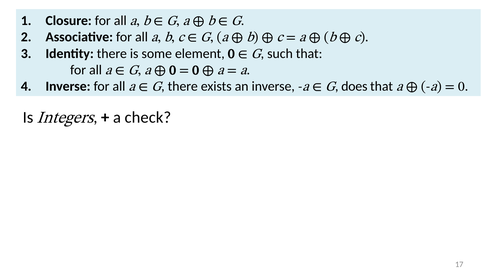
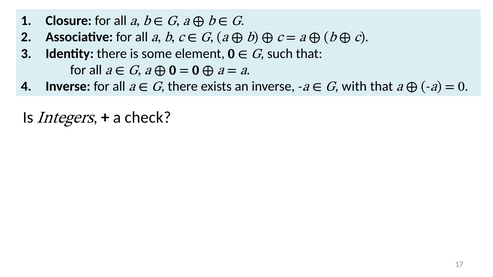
does: does -> with (354, 86)
